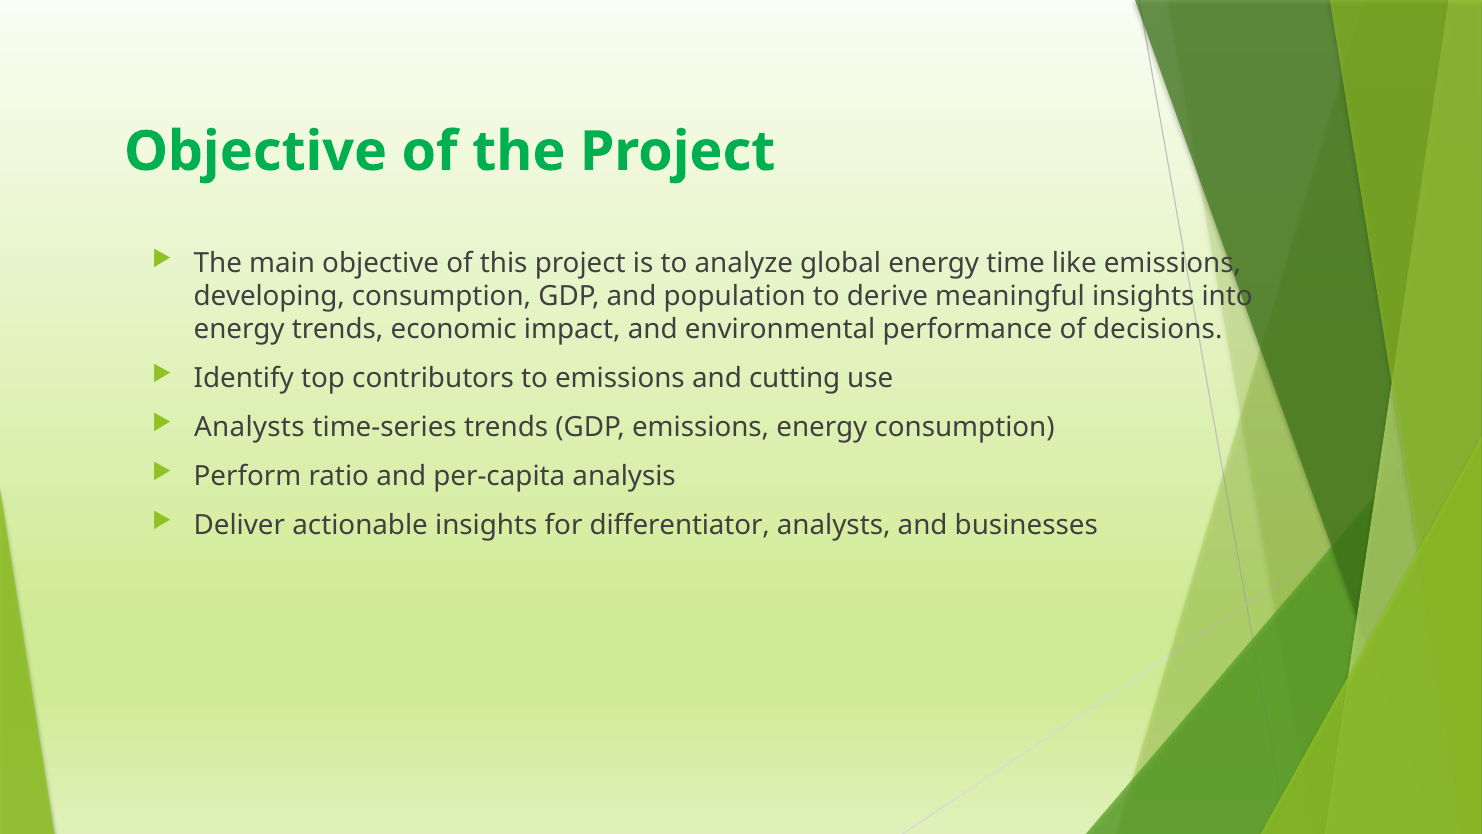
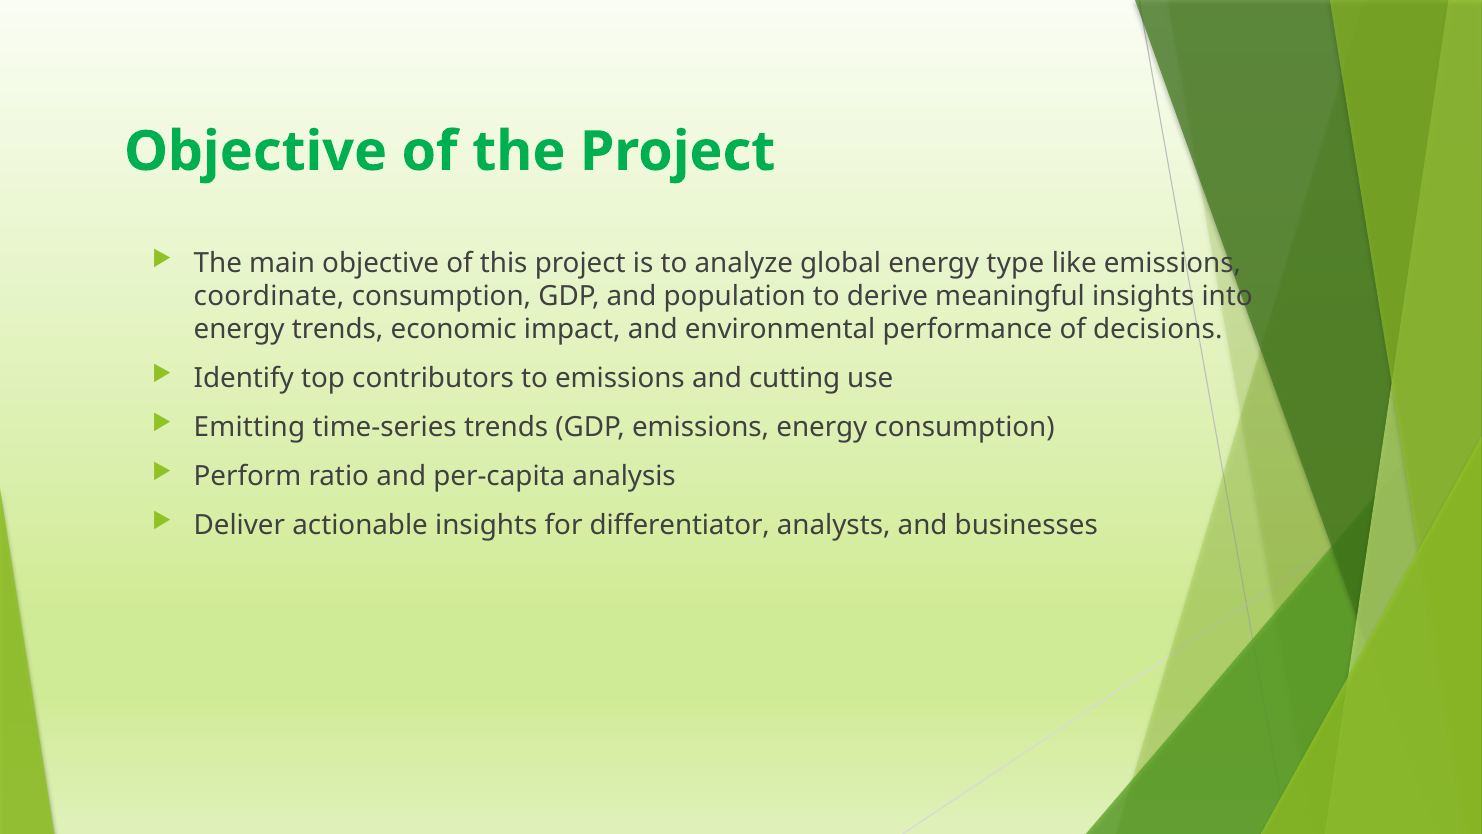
time: time -> type (1015, 263)
developing: developing -> coordinate (269, 296)
Analysts: Analysts -> Emitting (249, 427)
